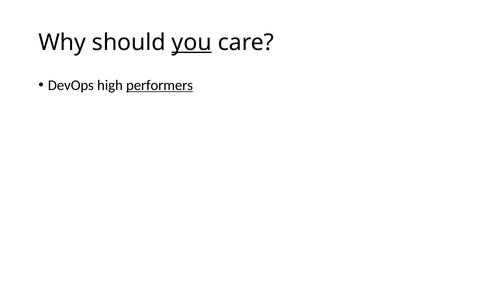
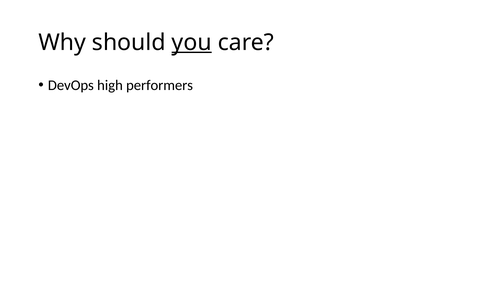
performers underline: present -> none (160, 85)
